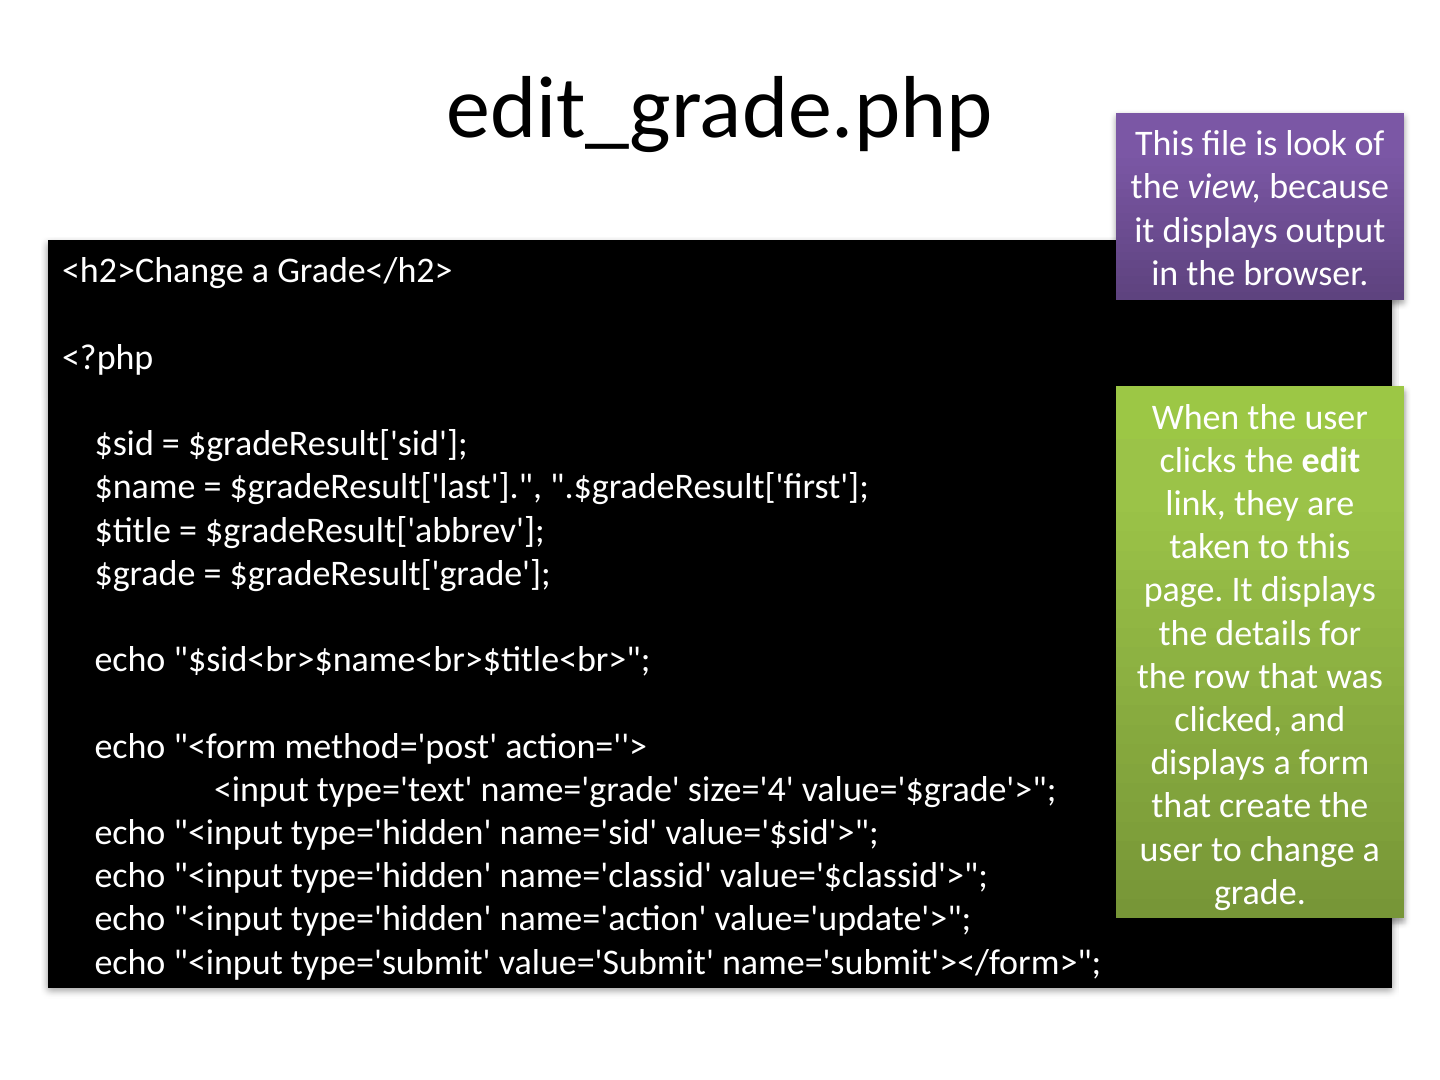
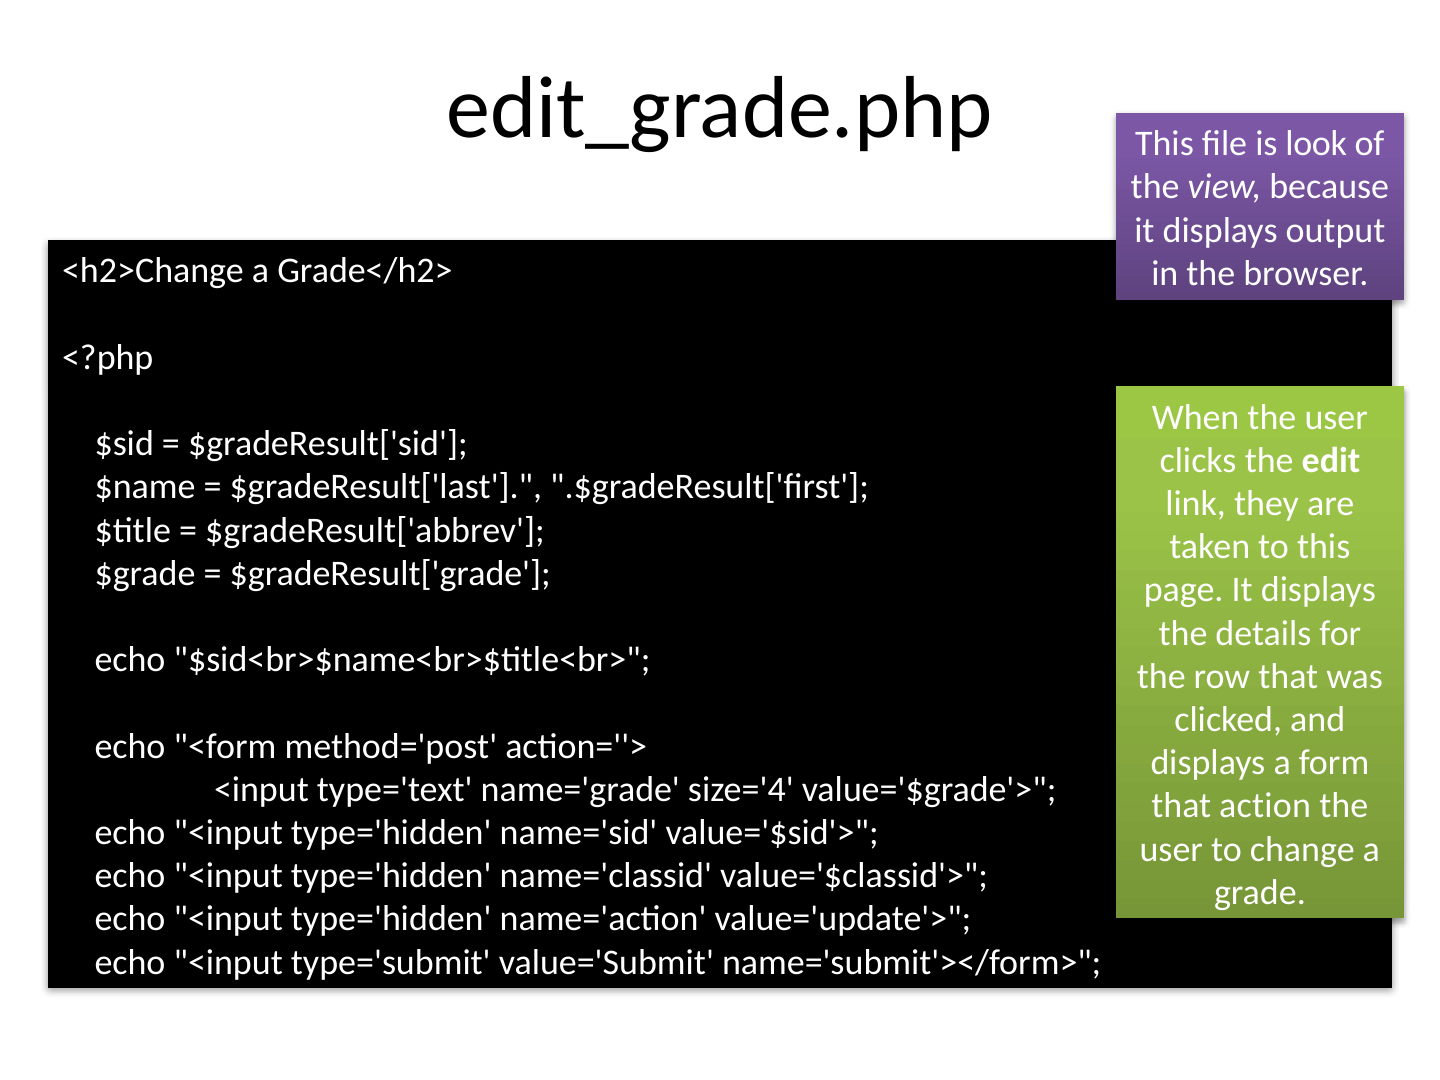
create: create -> action (1265, 806)
